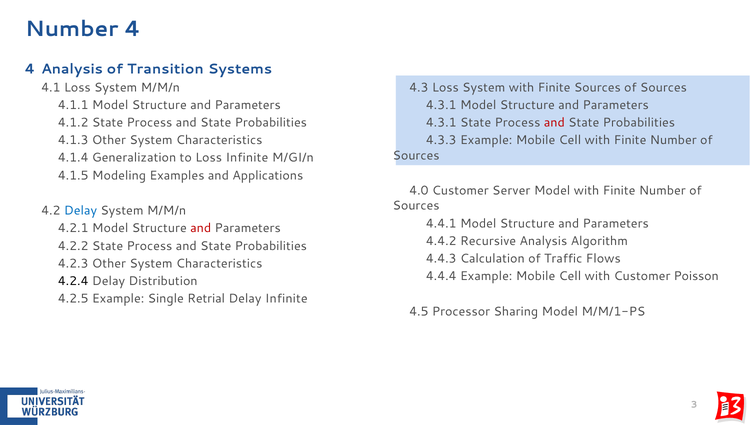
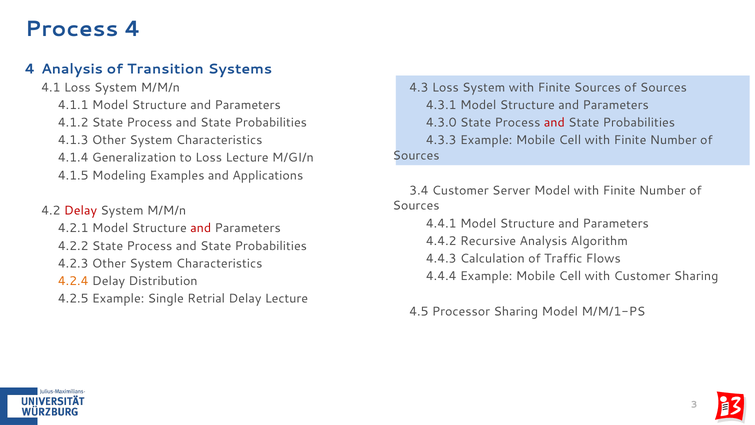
Number: Number -> Process (72, 29)
4.3.1: 4.3.1 -> 4.3.0 (441, 123)
Loss Infinite: Infinite -> Lecture (247, 158)
4.0: 4.0 -> 3.4 (419, 191)
Delay colour: blue -> red (80, 210)
Customer Poisson: Poisson -> Sharing (696, 276)
4.2.4 colour: black -> orange (73, 281)
Delay Infinite: Infinite -> Lecture (286, 298)
